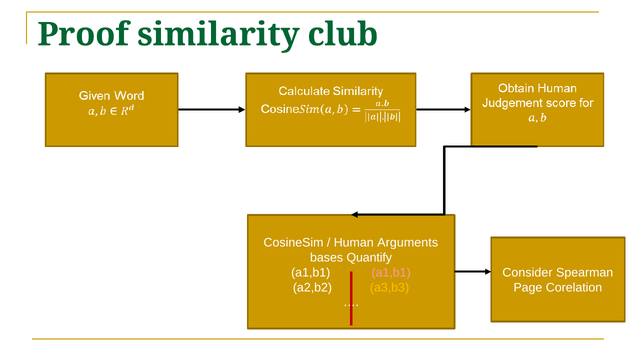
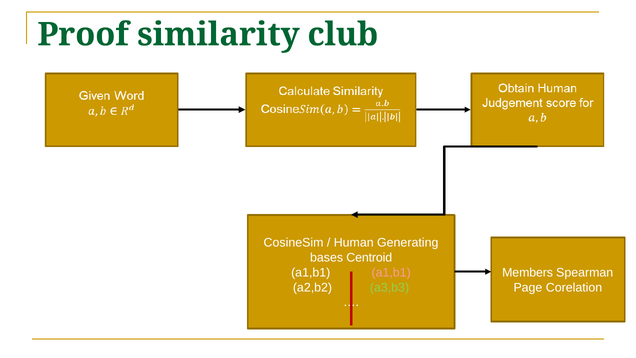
Arguments: Arguments -> Generating (408, 243)
Quantify: Quantify -> Centroid (369, 258)
Consider: Consider -> Members (528, 273)
a3,b3 colour: yellow -> light green (390, 287)
